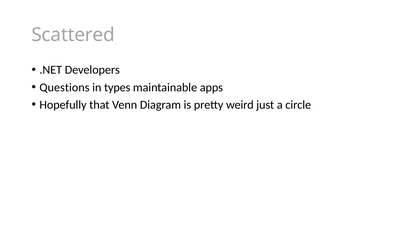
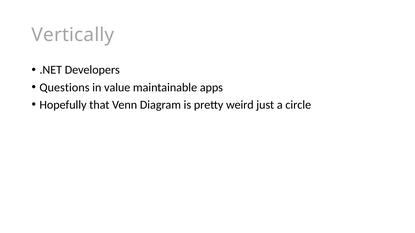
Scattered: Scattered -> Vertically (73, 35)
types: types -> value (117, 88)
